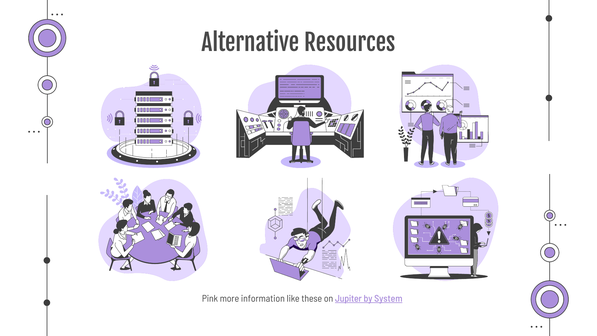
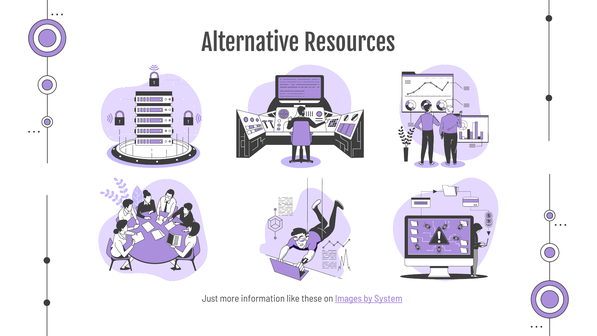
Pink: Pink -> Just (210, 298)
Jupiter: Jupiter -> Images (348, 298)
